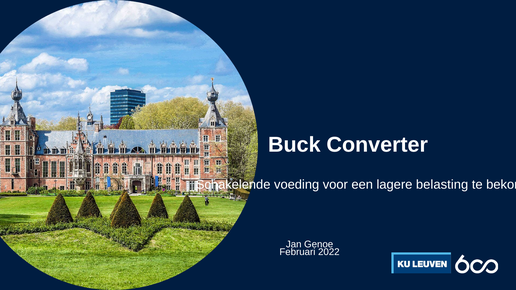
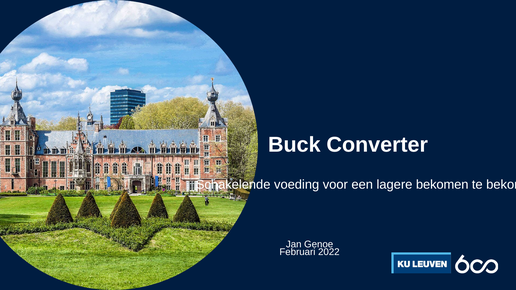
lagere belasting: belasting -> bekomen (442, 185)
